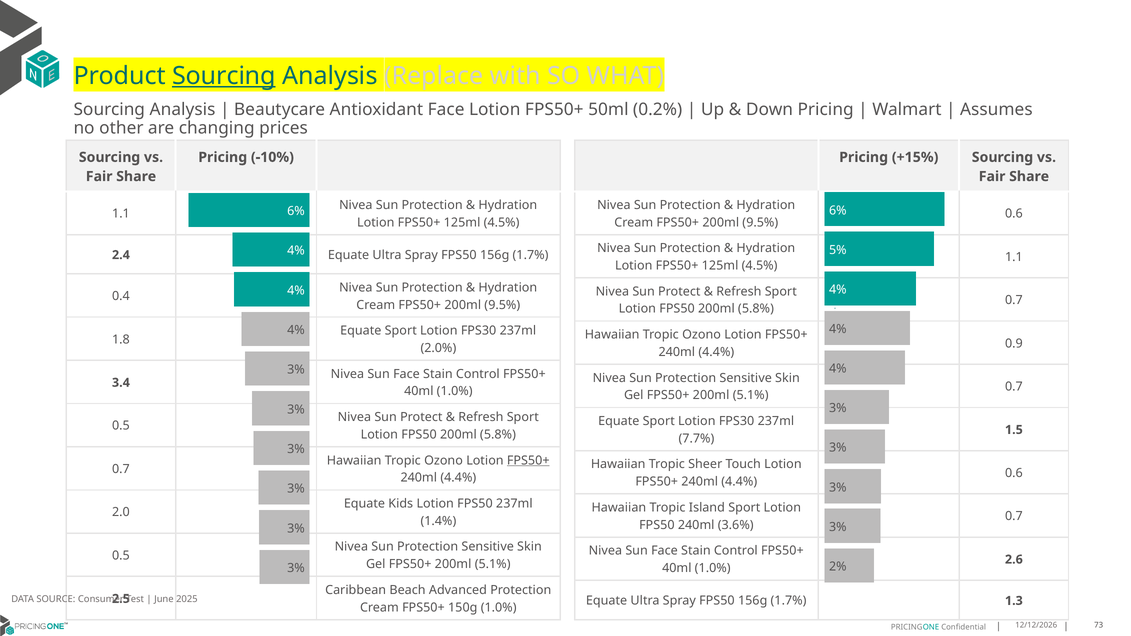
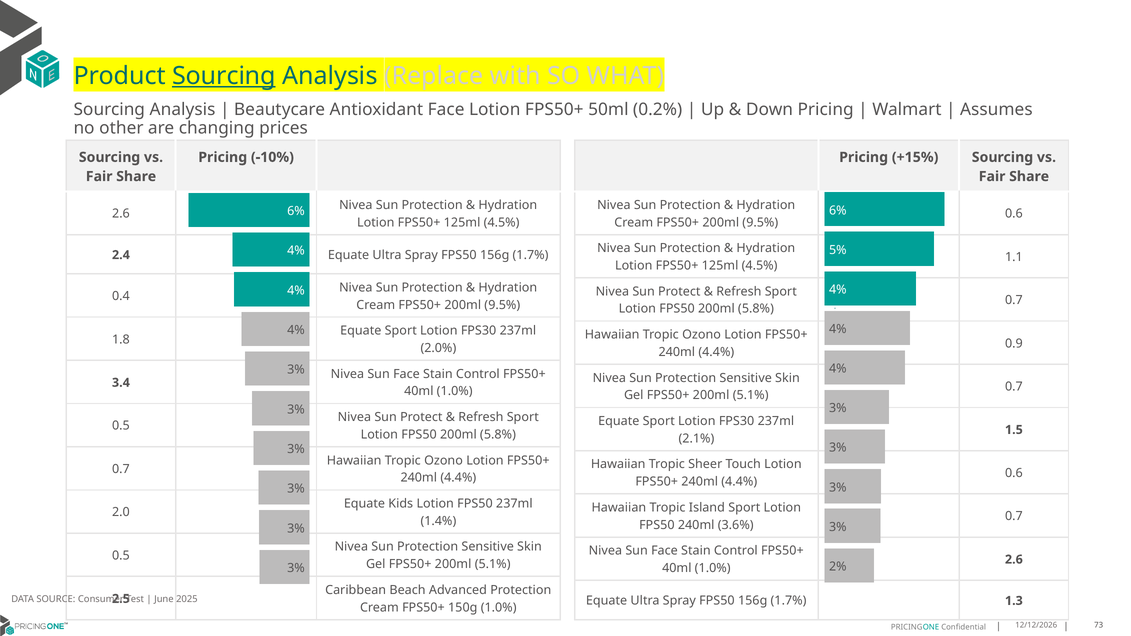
1.1: 1.1 -> 2.6 (121, 214)
7.7%: 7.7% -> 2.1% (696, 439)
FPS50+ underline: present -> none (528, 461)
